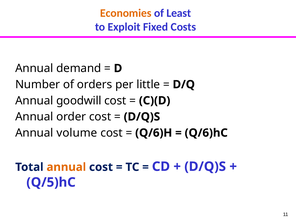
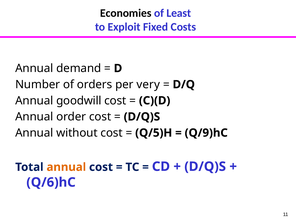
Economies colour: orange -> black (126, 13)
little: little -> very (148, 84)
volume: volume -> without (77, 133)
Q/6)H: Q/6)H -> Q/5)H (154, 133)
Q/6)hC: Q/6)hC -> Q/9)hC (206, 133)
Q/5)hC: Q/5)hC -> Q/6)hC (51, 182)
